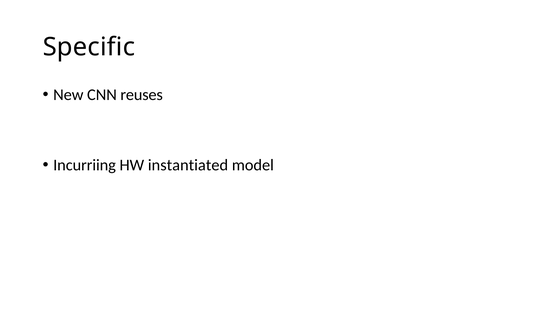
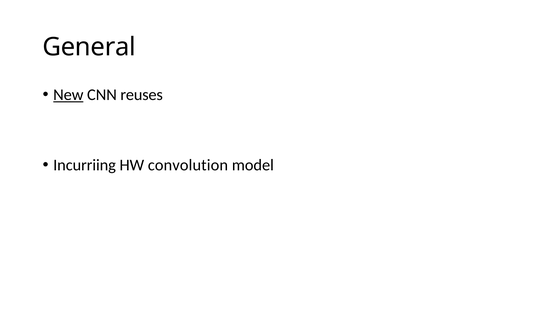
Specific: Specific -> General (89, 47)
New underline: none -> present (68, 95)
instantiated: instantiated -> convolution (188, 165)
